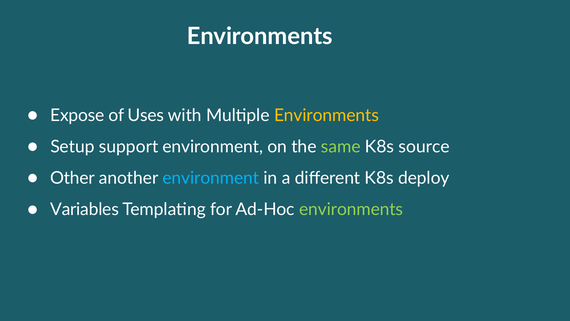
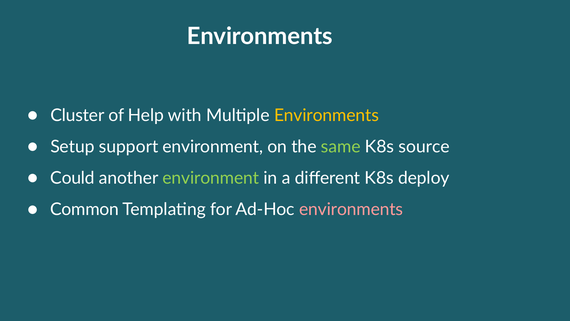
Expose: Expose -> Cluster (77, 115)
Uses: Uses -> Help (146, 115)
Other: Other -> Could (72, 178)
environment colour: light blue -> light green (211, 178)
Variables: Variables -> Common (84, 209)
environments colour: light green -> pink (351, 209)
